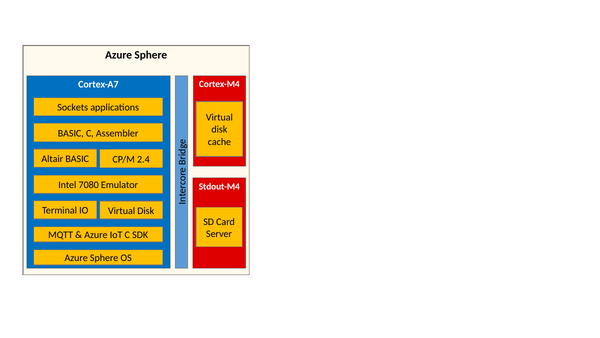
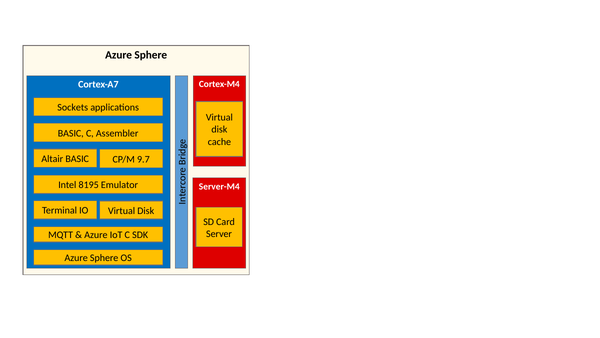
2.4: 2.4 -> 9.7 (143, 159)
7080: 7080 -> 8195 (89, 185)
Stdout-M4: Stdout-M4 -> Server-M4 (219, 186)
